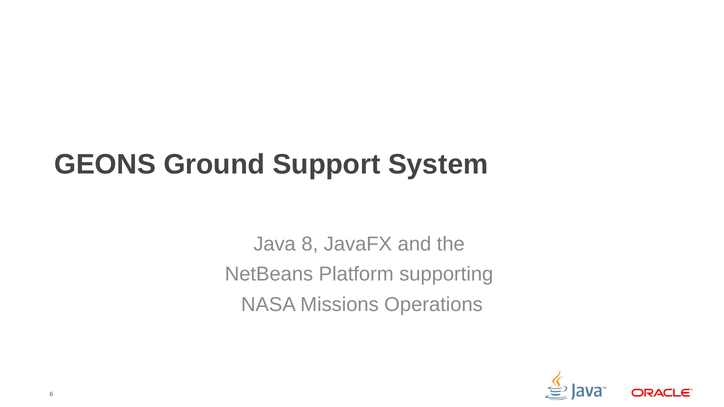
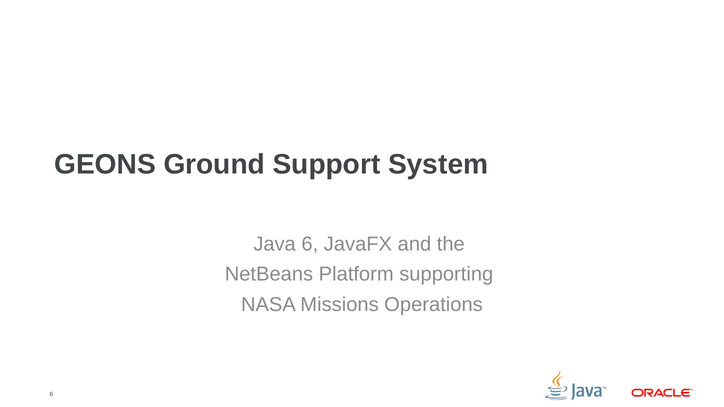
Java 8: 8 -> 6 (310, 244)
